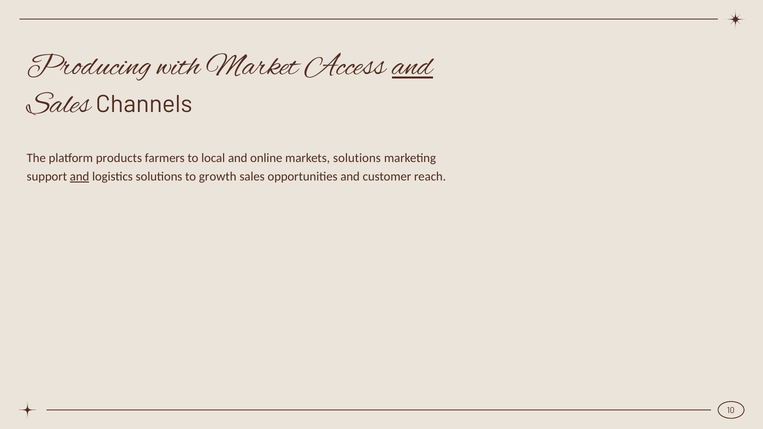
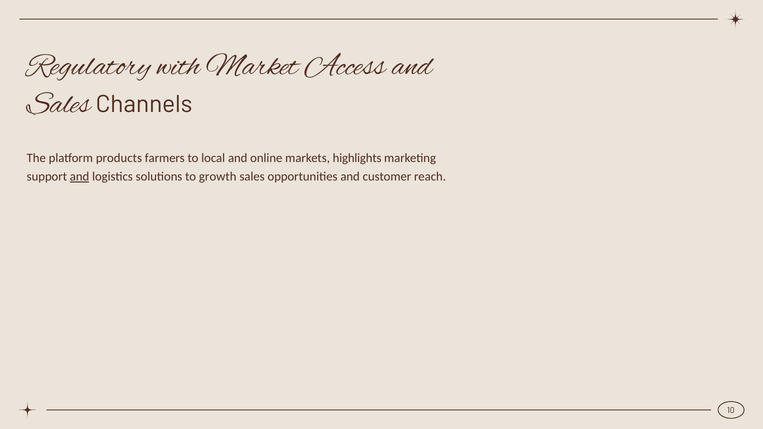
Producing: Producing -> Regulatory (89, 64)
and underline: present -> none (412, 64)
markets solutions: solutions -> highlights (357, 158)
